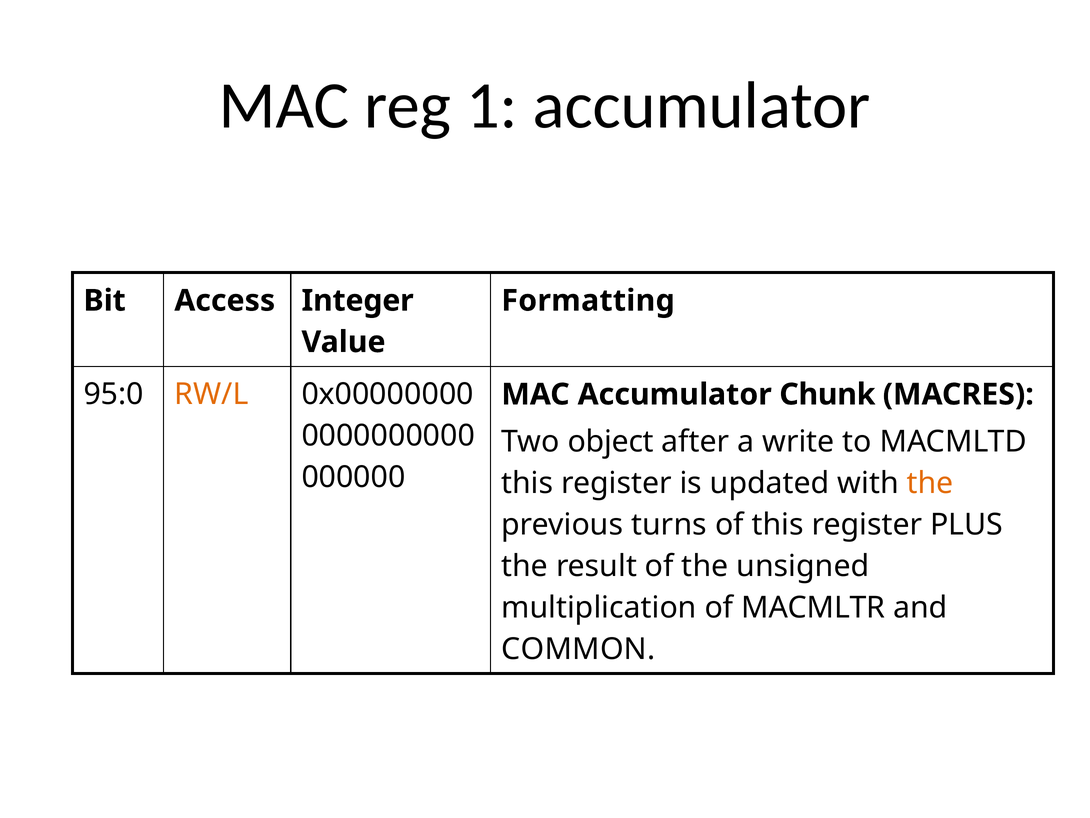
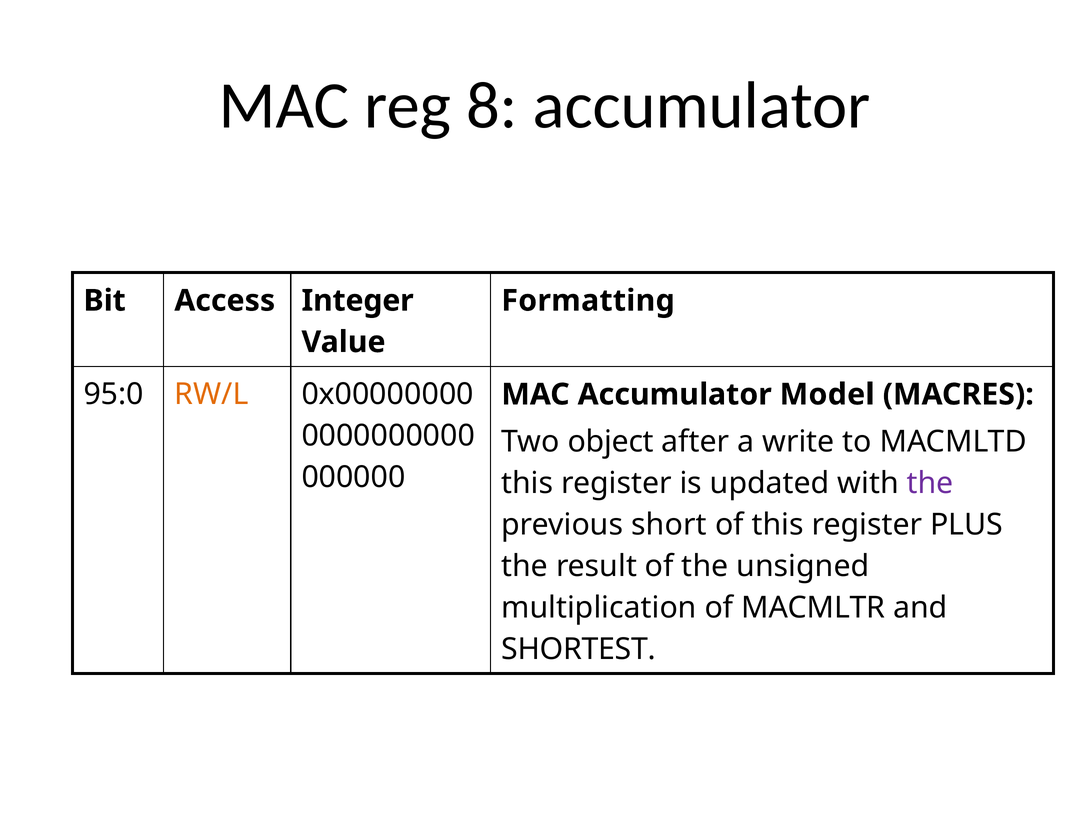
1: 1 -> 8 (492, 106)
Chunk: Chunk -> Model (827, 394)
the colour: orange -> purple (930, 483)
turns: turns -> short (669, 525)
COMMON: COMMON -> SHORTEST (579, 649)
